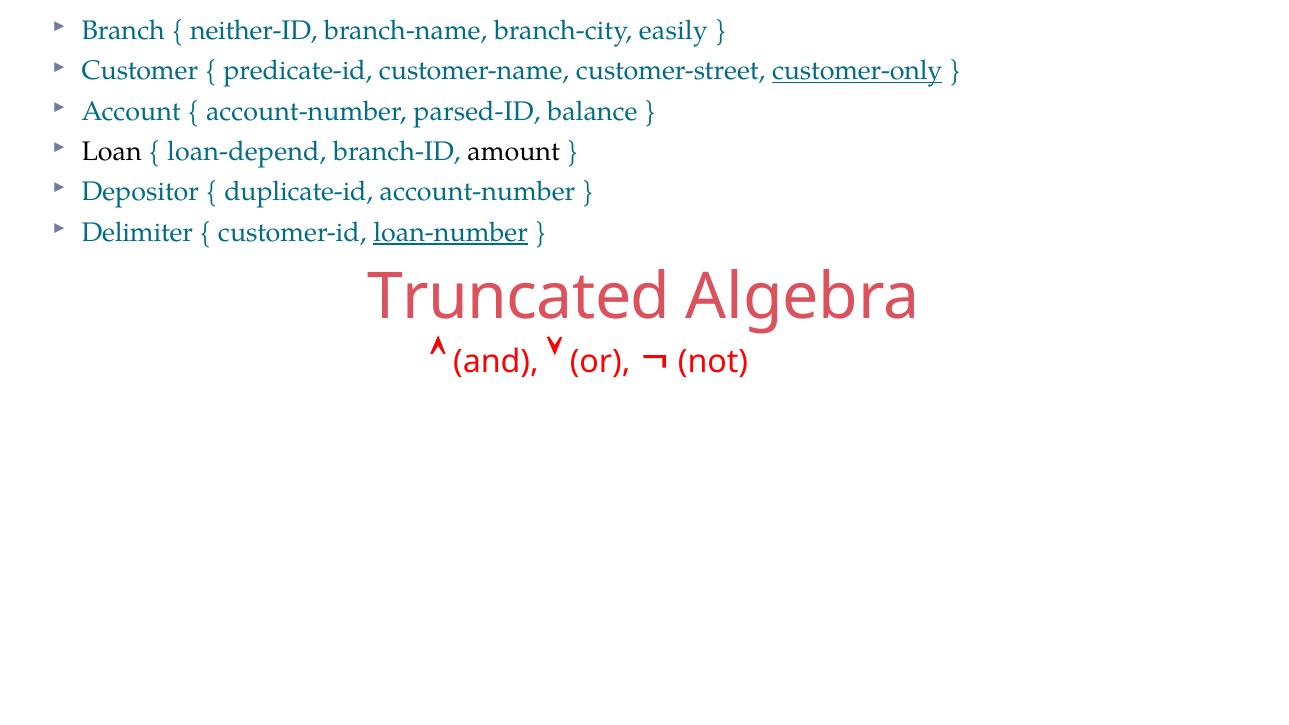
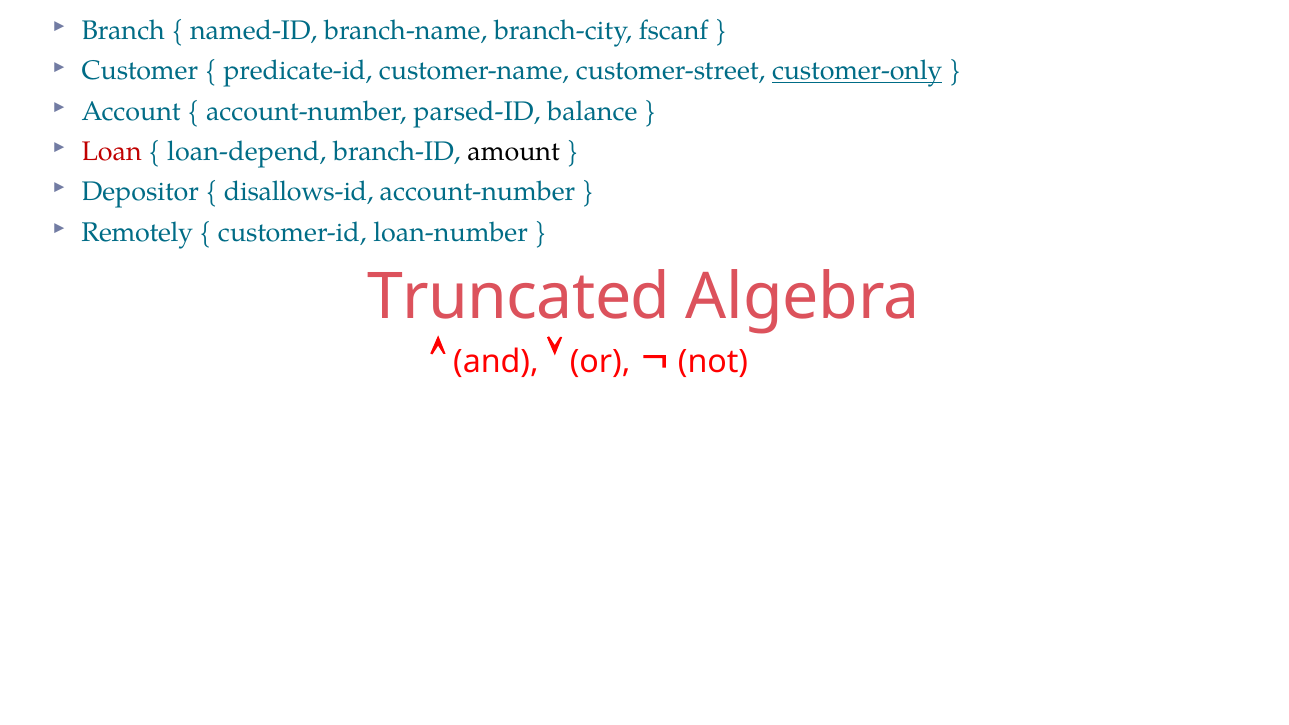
neither-ID: neither-ID -> named-ID (254, 31)
easily: easily -> fscanf (674, 31)
Loan colour: black -> red (112, 152)
duplicate-id: duplicate-id -> disallows-id (299, 192)
Delimiter: Delimiter -> Remotely (137, 232)
loan-number underline: present -> none (451, 232)
